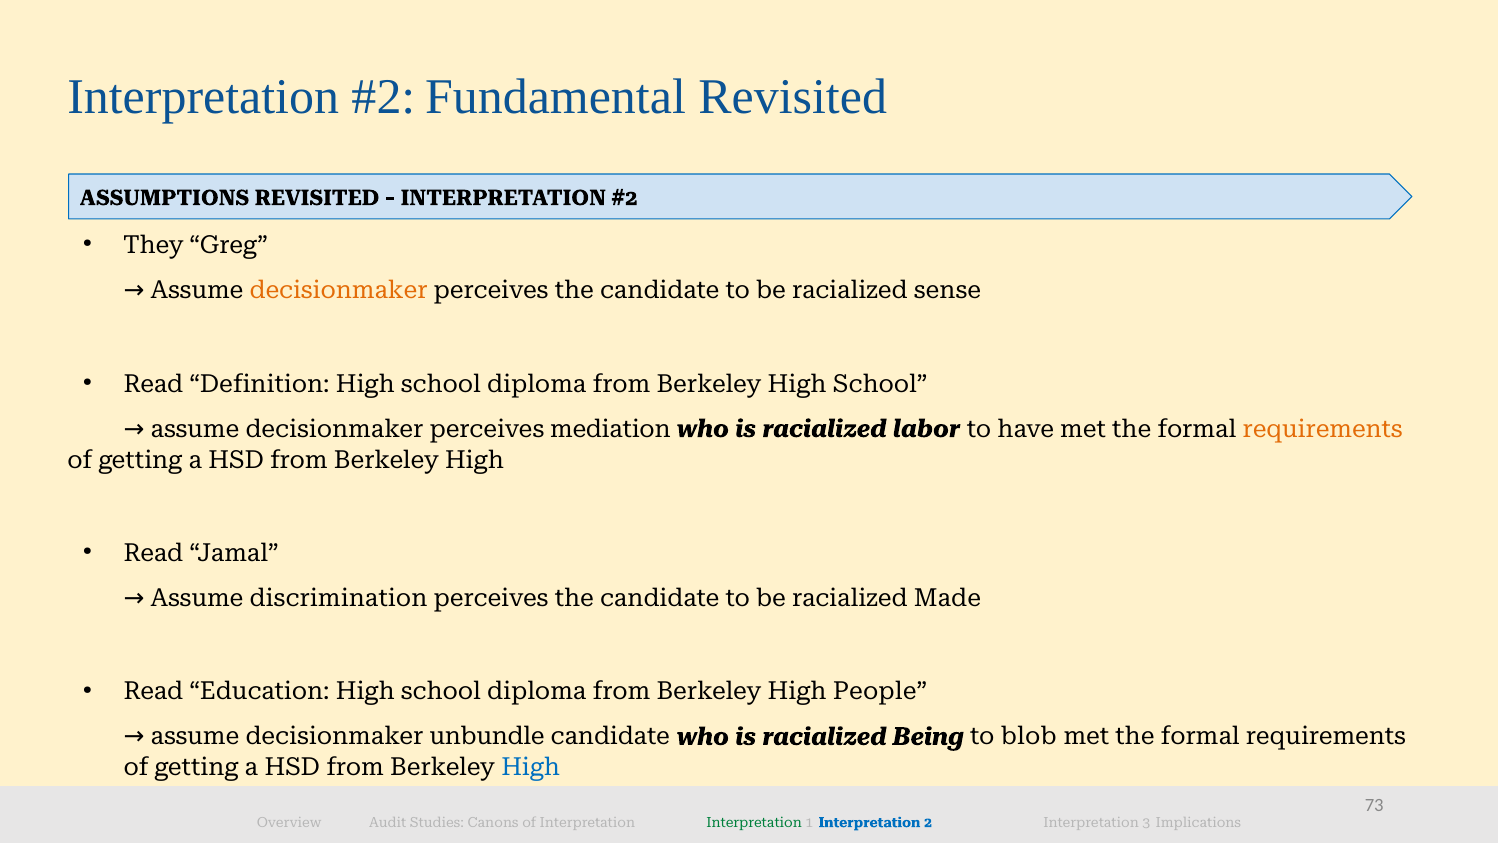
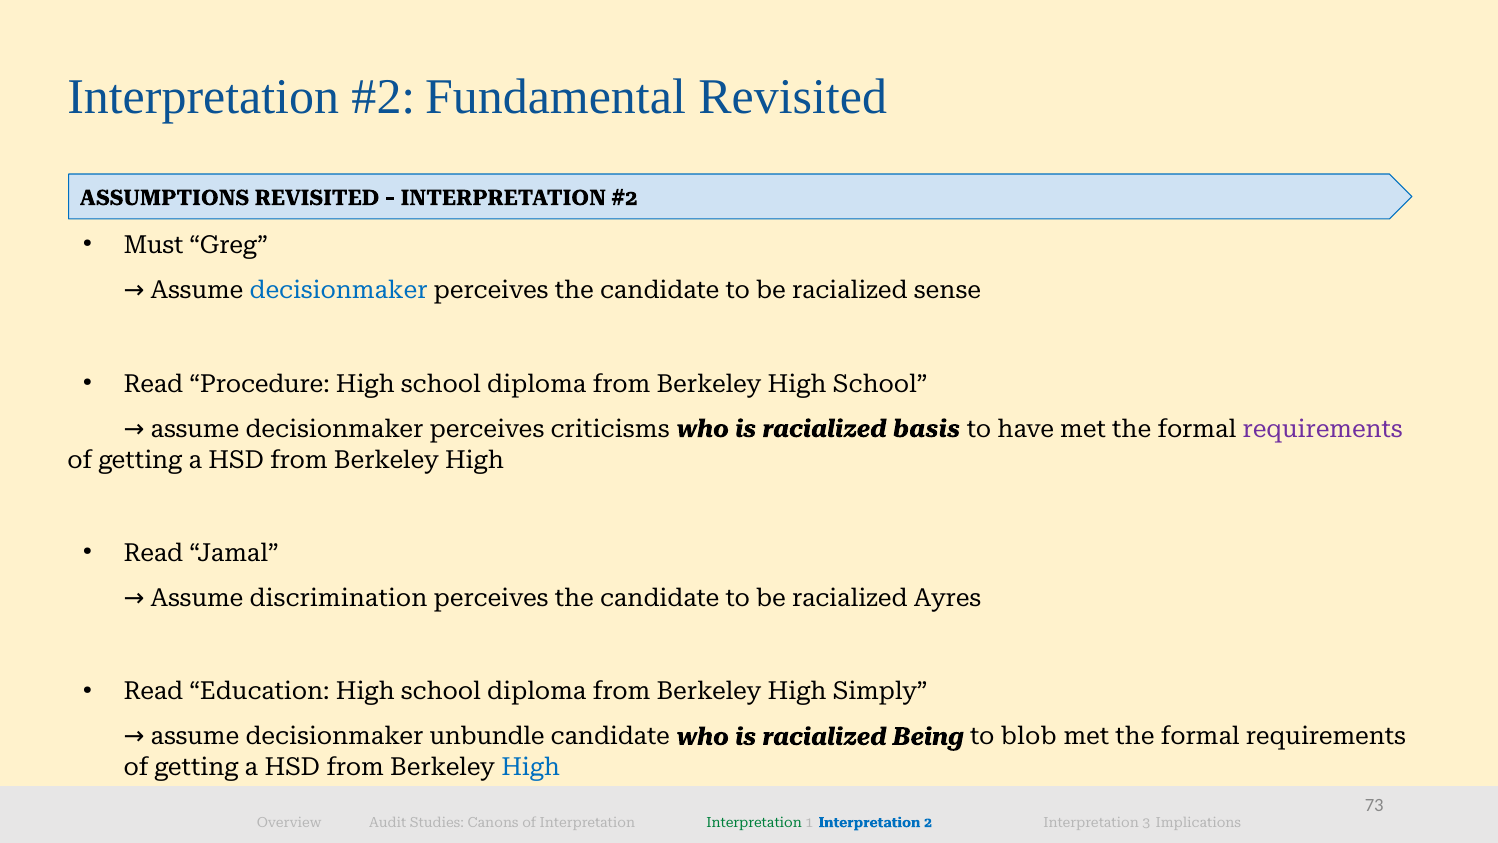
They: They -> Must (153, 245)
decisionmaker colour: orange -> blue (339, 290)
Definition: Definition -> Procedure (260, 384)
mediation: mediation -> criticisms (610, 429)
labor: labor -> basis (926, 429)
requirements colour: orange -> purple (1323, 429)
Made: Made -> Ayres (948, 598)
People: People -> Simply (880, 691)
